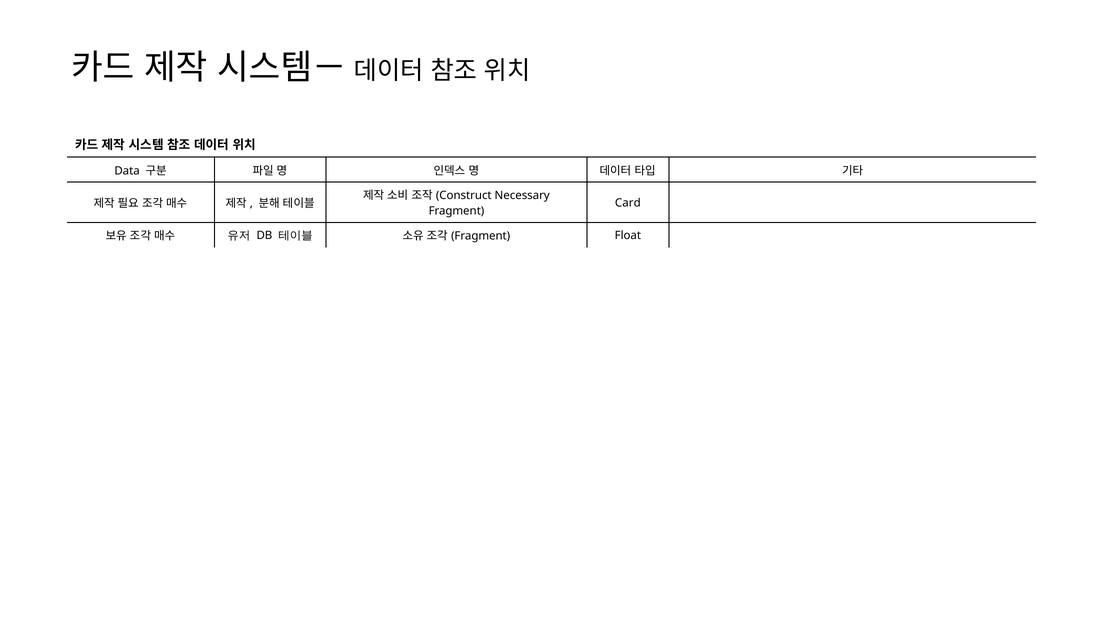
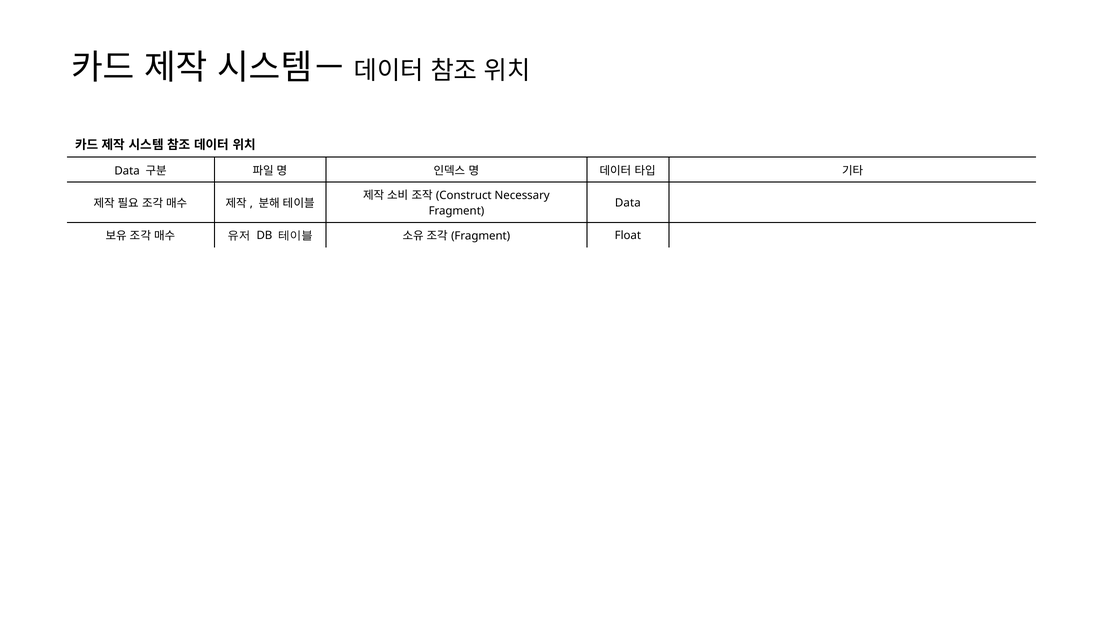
Card: Card -> Data (628, 203)
